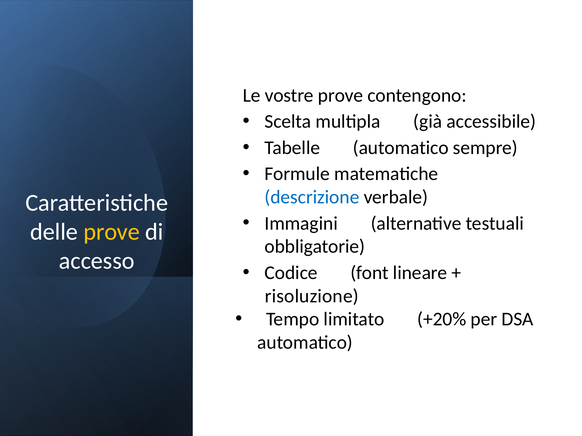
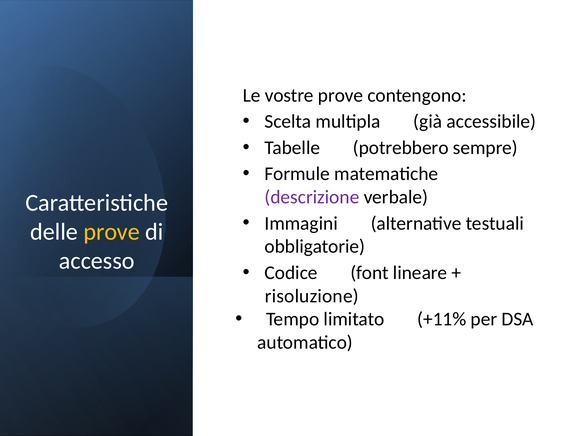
Tabelle automatico: automatico -> potrebbero (401, 148)
descrizione colour: blue -> purple (312, 197)
+20%: +20% -> +11% (442, 320)
